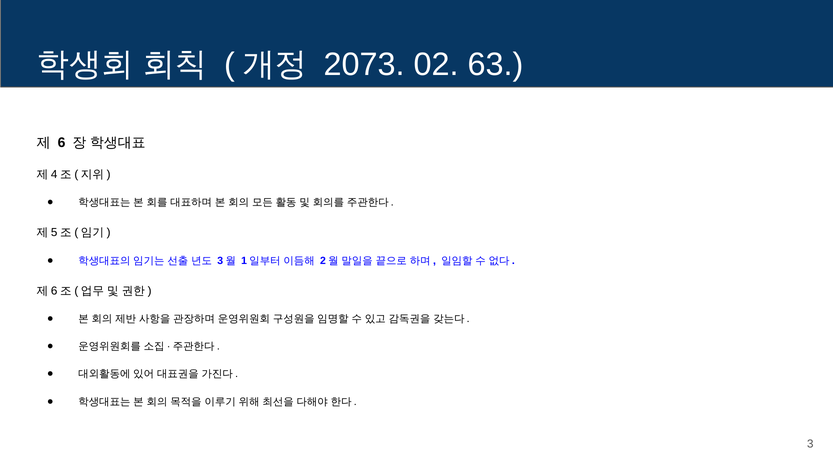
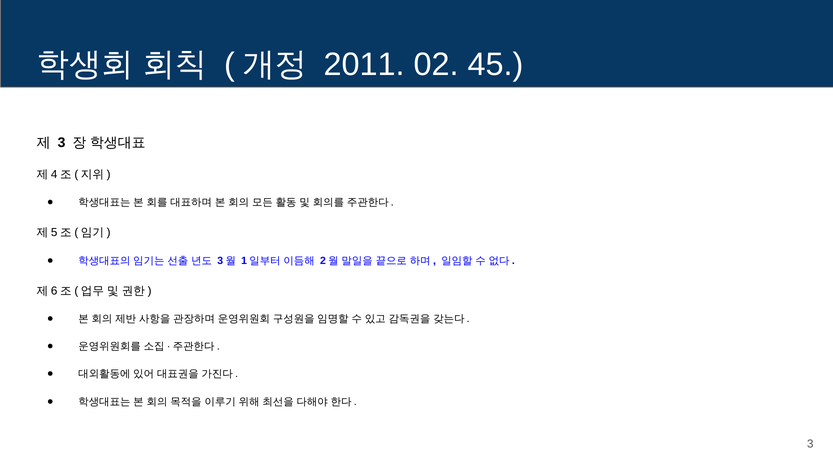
2073: 2073 -> 2011 (364, 65)
63: 63 -> 45 (496, 65)
6: 6 -> 3 (62, 142)
